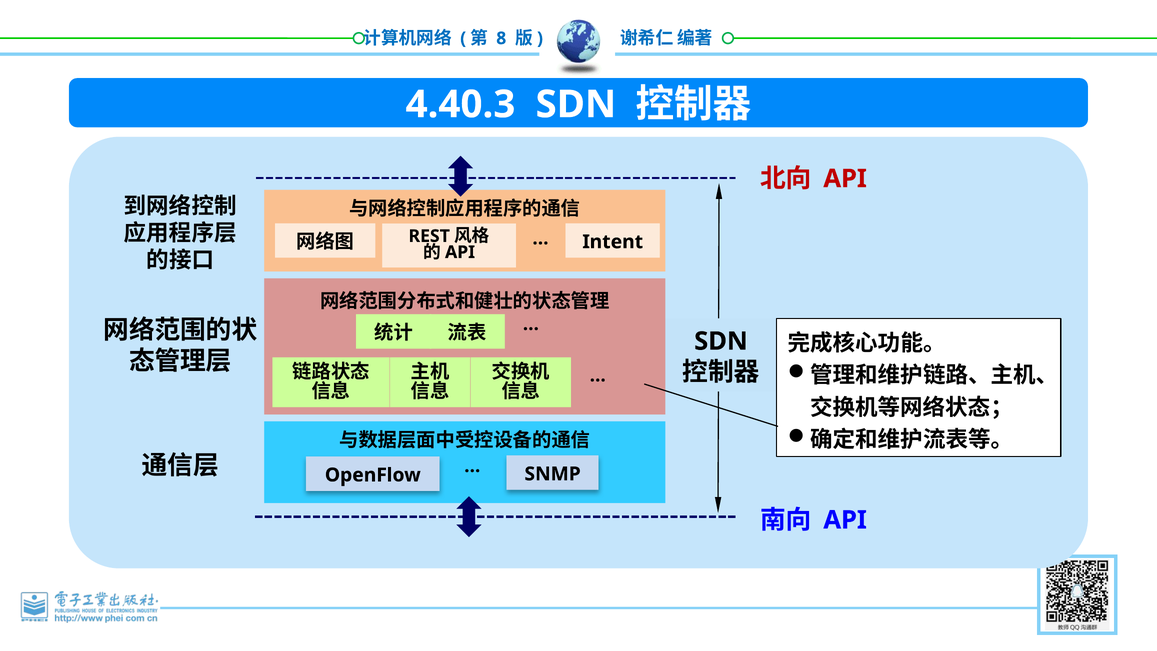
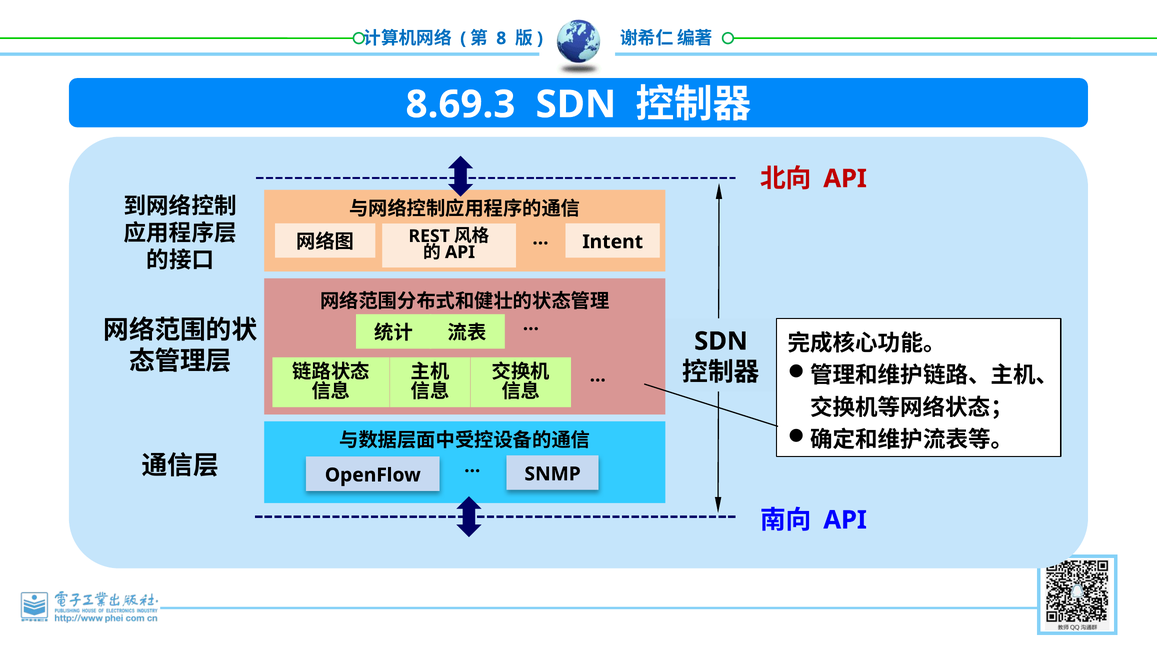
4.40.3: 4.40.3 -> 8.69.3 (460, 104)
